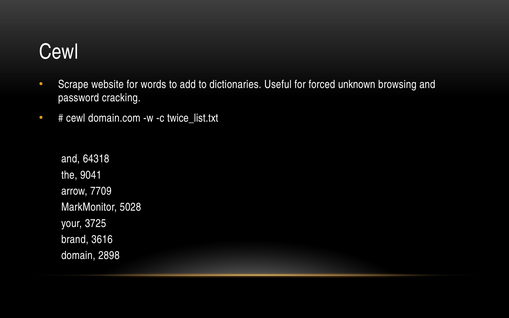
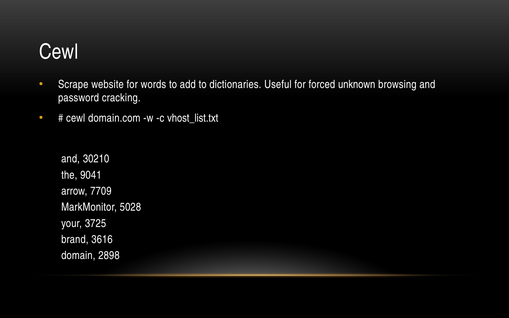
twice_list.txt: twice_list.txt -> vhost_list.txt (193, 118)
64318: 64318 -> 30210 (96, 159)
